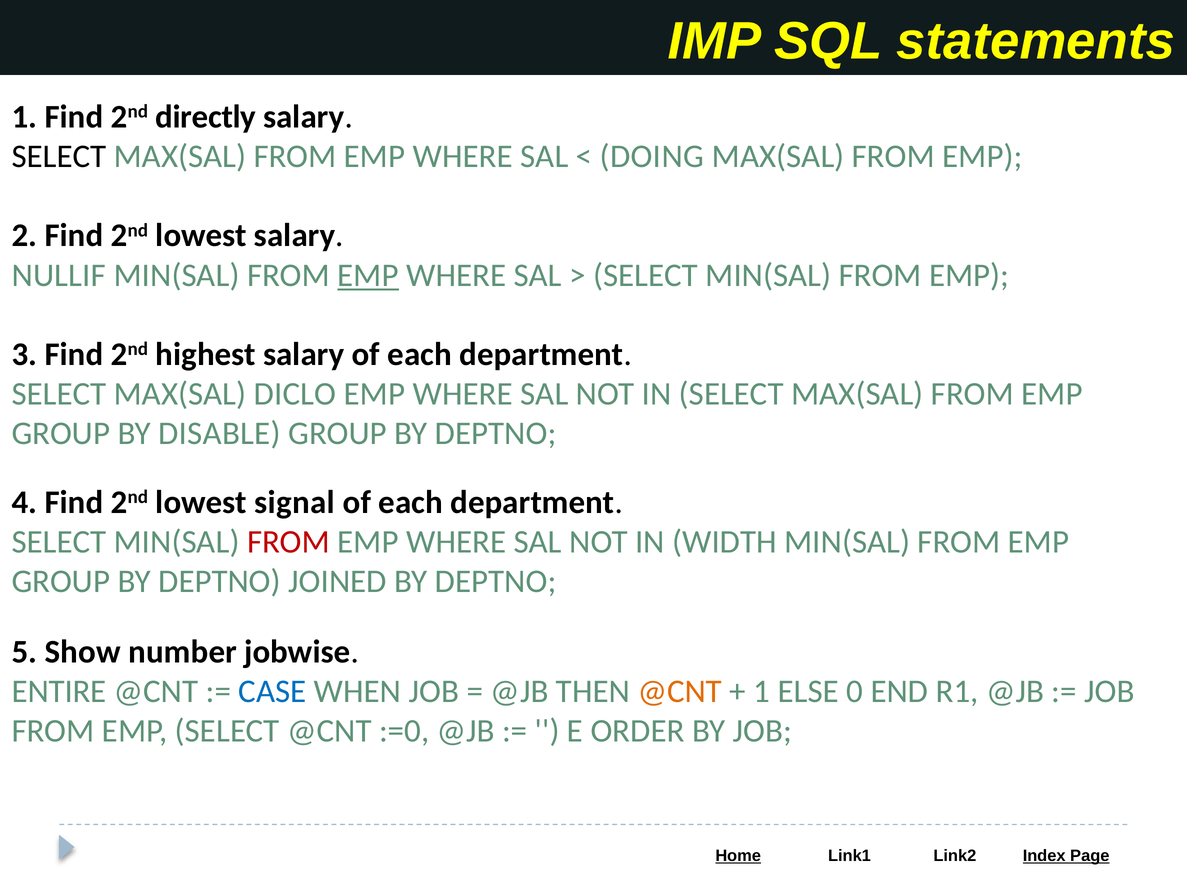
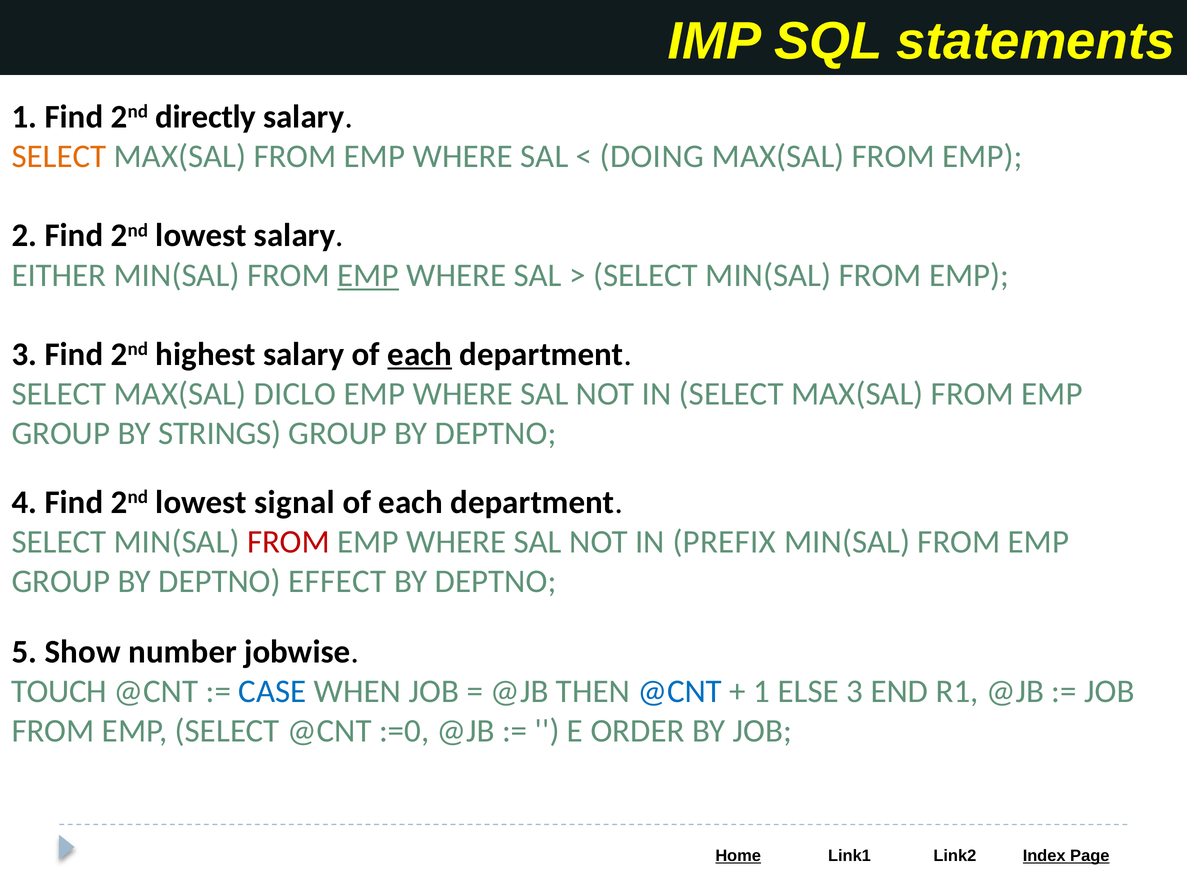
SELECT colour: black -> orange (59, 157)
NULLIF: NULLIF -> EITHER (59, 275)
each underline: none -> present (420, 354)
DISABLE: DISABLE -> STRINGS (220, 434)
WIDTH: WIDTH -> PREFIX (724, 542)
JOINED: JOINED -> EFFECT (337, 581)
ENTIRE: ENTIRE -> TOUCH (59, 692)
@CNT colour: orange -> blue (680, 692)
ELSE 0: 0 -> 3 (855, 692)
